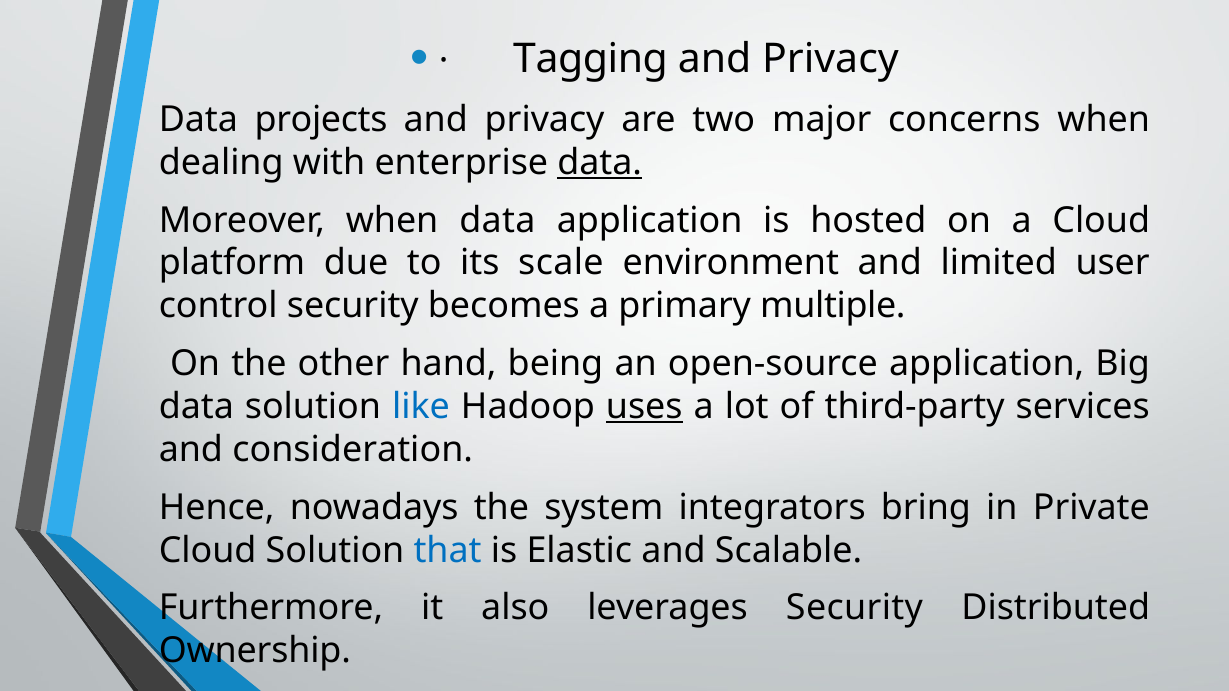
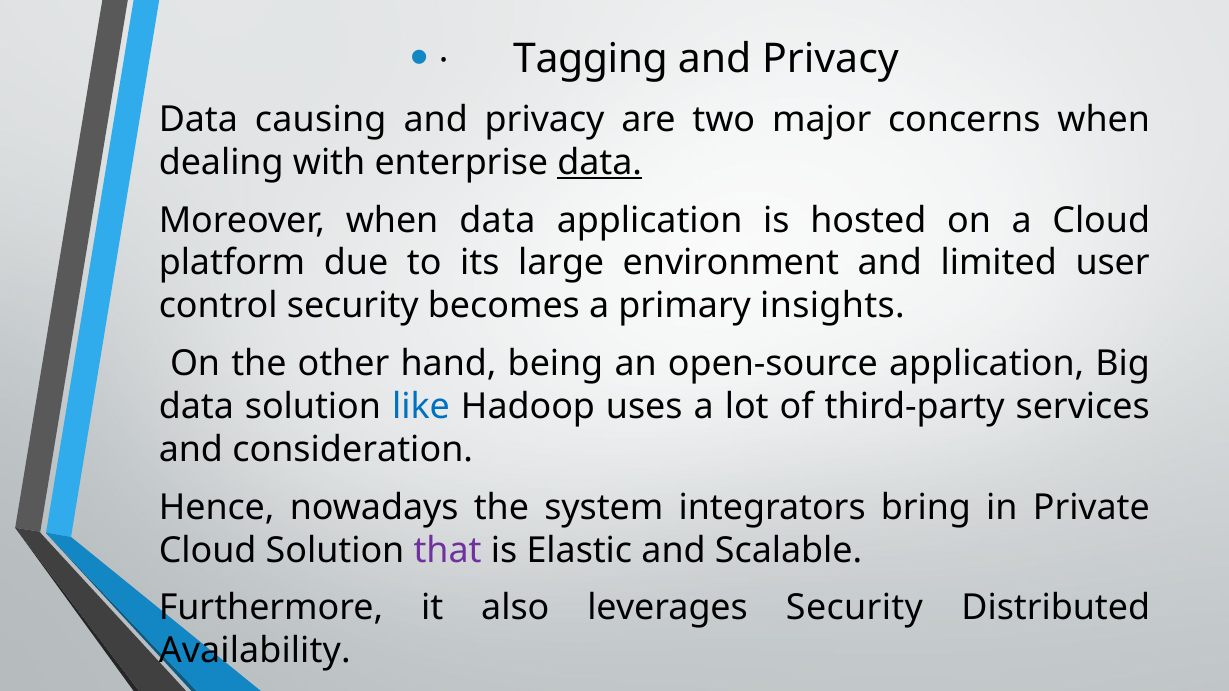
projects: projects -> causing (321, 120)
scale: scale -> large (561, 263)
multiple: multiple -> insights (833, 306)
uses underline: present -> none (644, 407)
that colour: blue -> purple (448, 551)
Ownership: Ownership -> Availability (255, 651)
